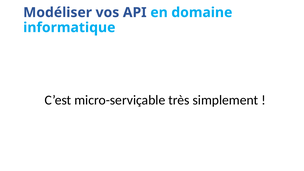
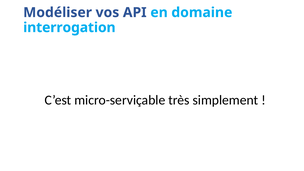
informatique: informatique -> interrogation (69, 28)
